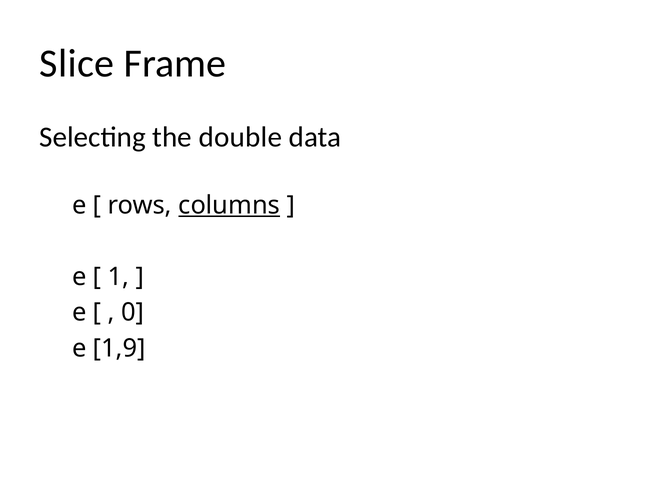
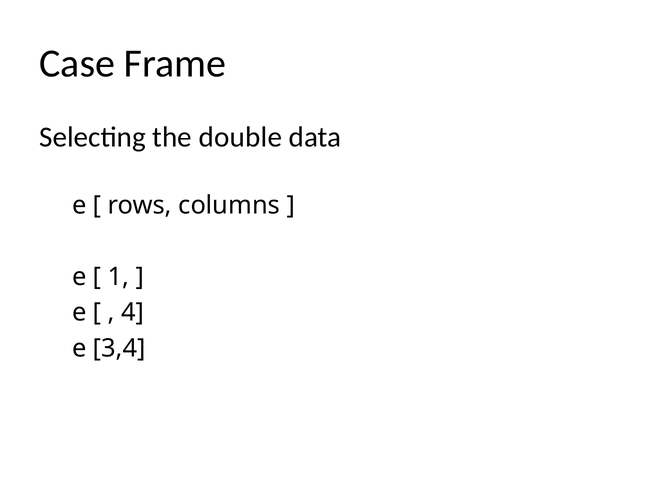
Slice: Slice -> Case (77, 63)
columns underline: present -> none (229, 206)
0: 0 -> 4 (133, 313)
1,9: 1,9 -> 3,4 (119, 348)
